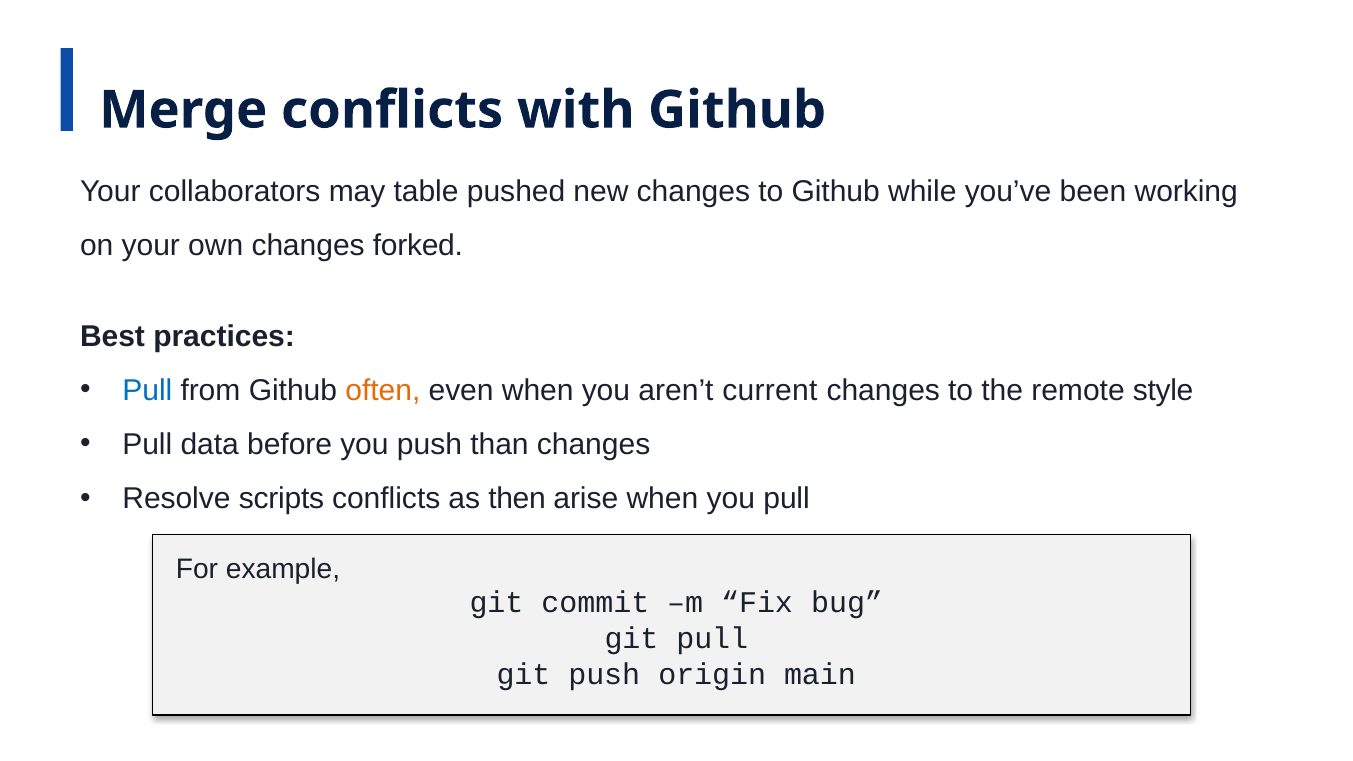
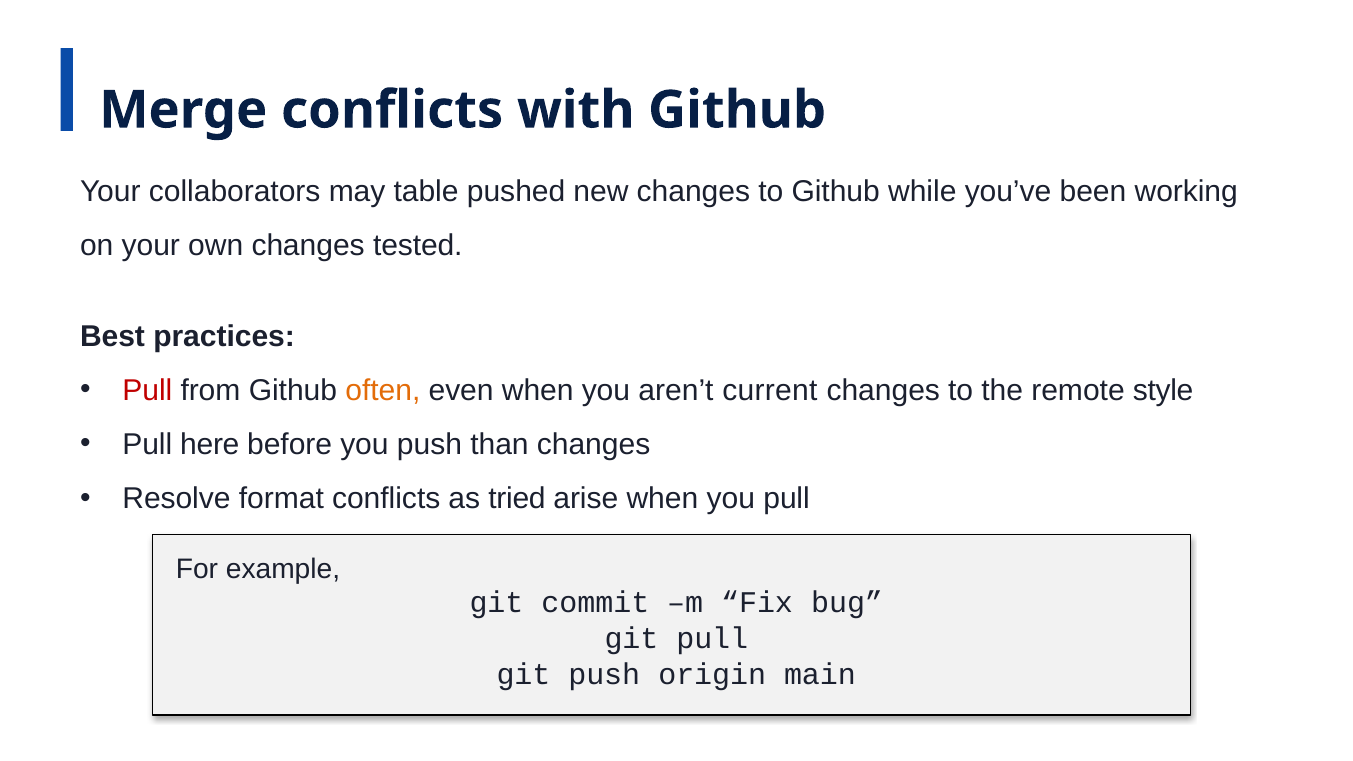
forked: forked -> tested (418, 245)
Pull colour: blue -> red (147, 391)
data: data -> here (210, 445)
scripts: scripts -> format (281, 499)
then: then -> tried (517, 499)
